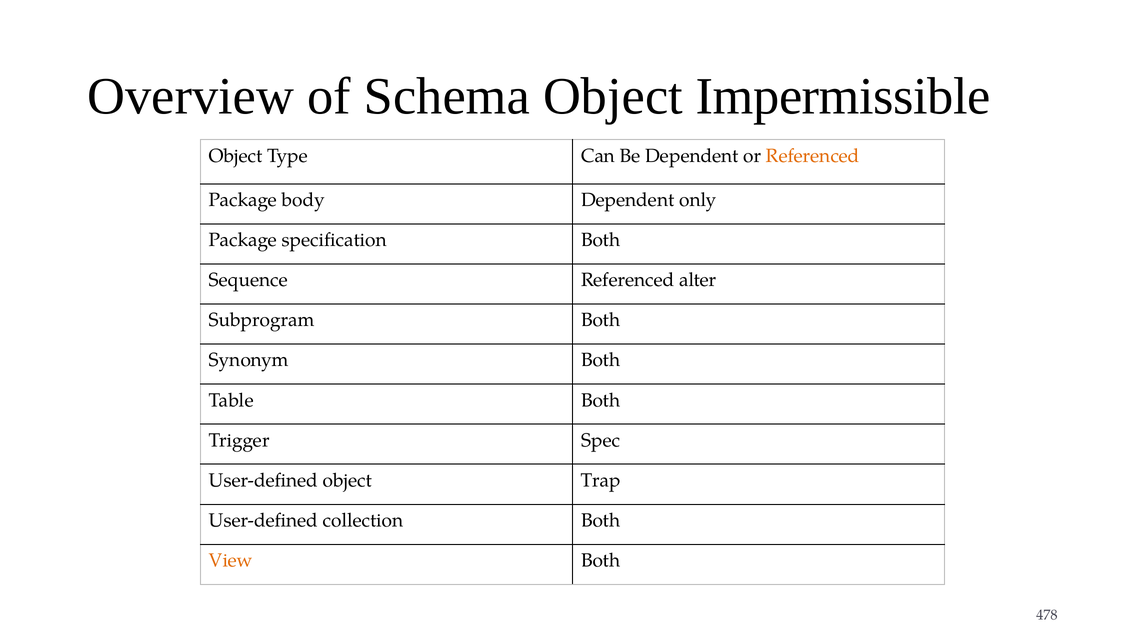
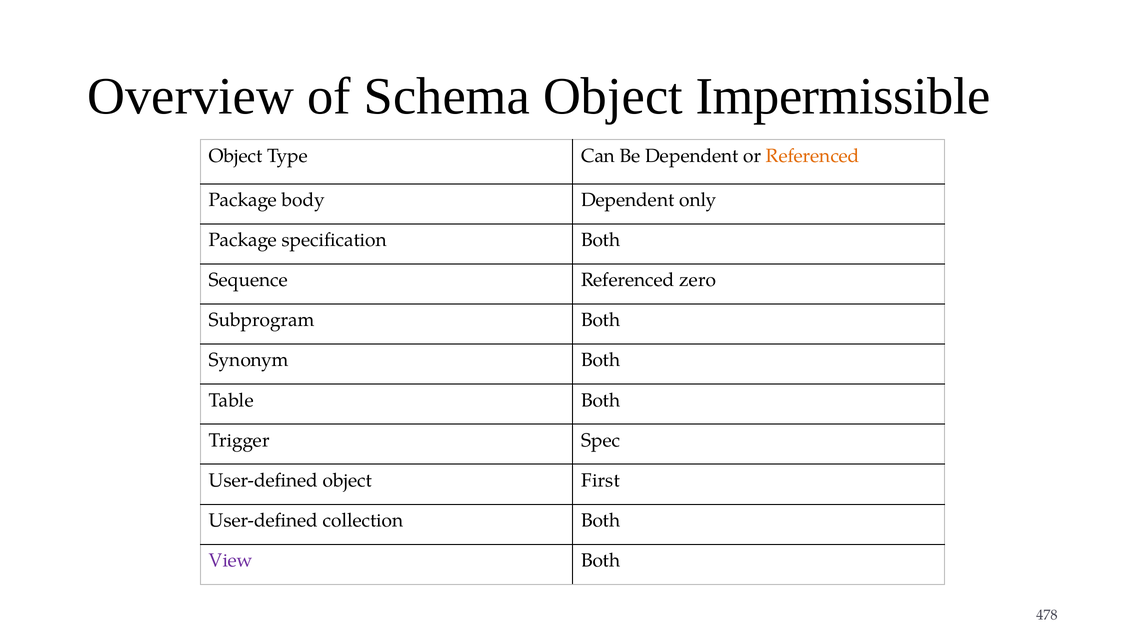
alter: alter -> zero (698, 280)
Trap: Trap -> First (601, 480)
View colour: orange -> purple (231, 561)
